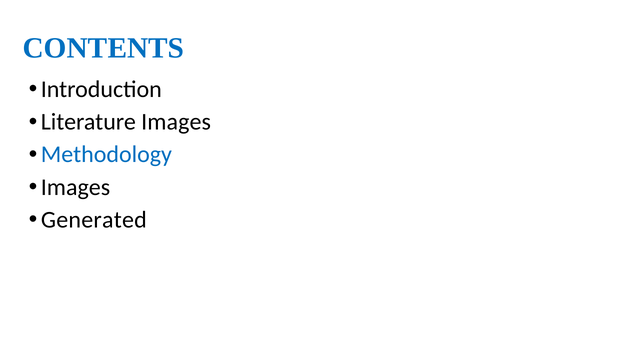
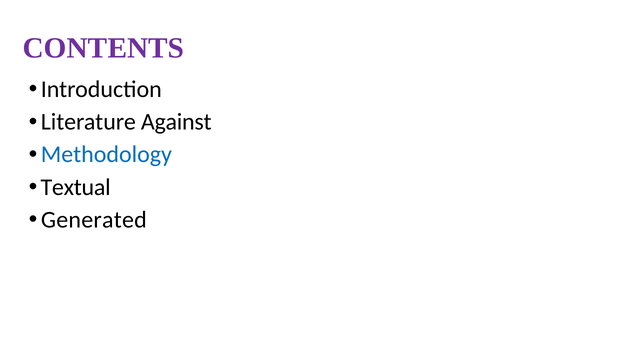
CONTENTS colour: blue -> purple (103, 48)
Literature Images: Images -> Against (176, 122)
Images: Images -> Textual (76, 187)
